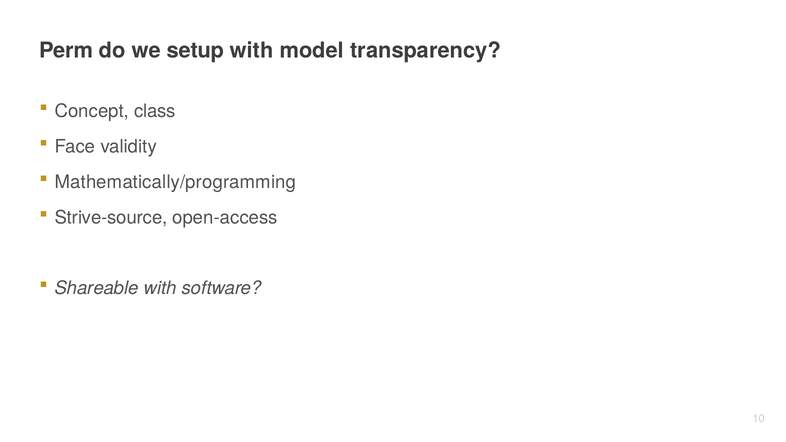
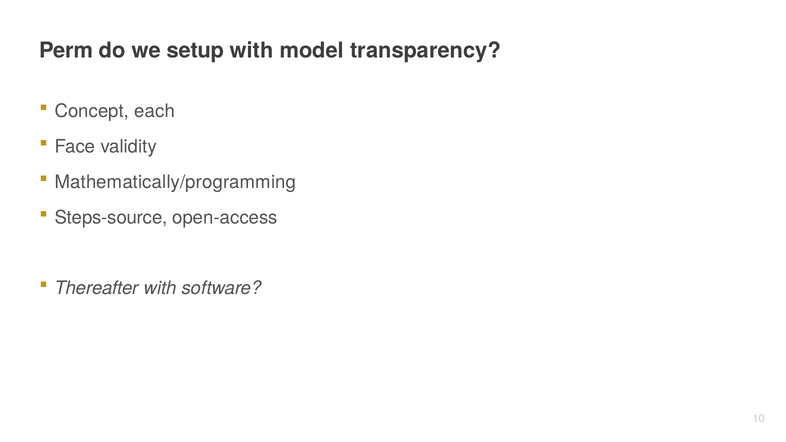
class: class -> each (155, 111)
Strive-source: Strive-source -> Steps-source (111, 217)
Shareable: Shareable -> Thereafter (97, 288)
